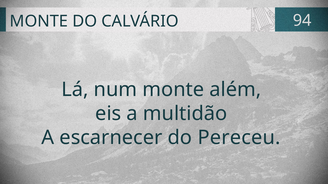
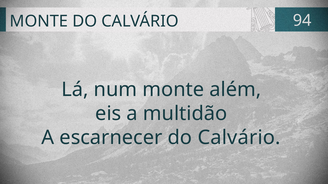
escarnecer do Pereceu: Pereceu -> Calvário (239, 138)
